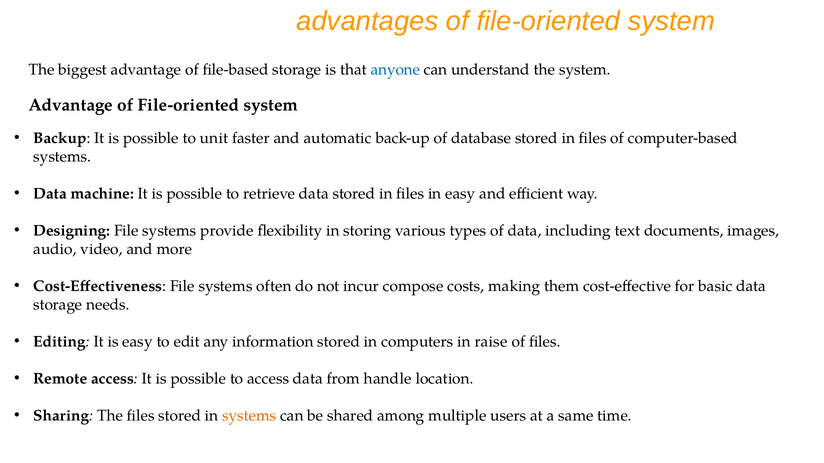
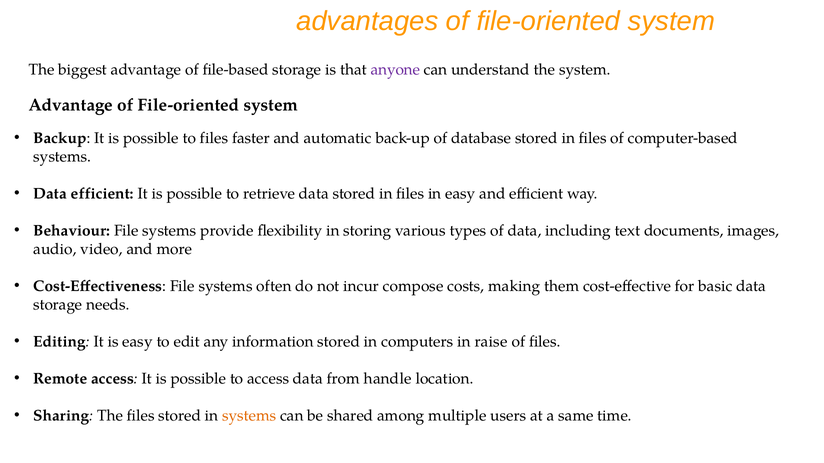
anyone colour: blue -> purple (395, 70)
to unit: unit -> files (214, 138)
Data machine: machine -> efficient (102, 194)
Designing: Designing -> Behaviour (72, 231)
